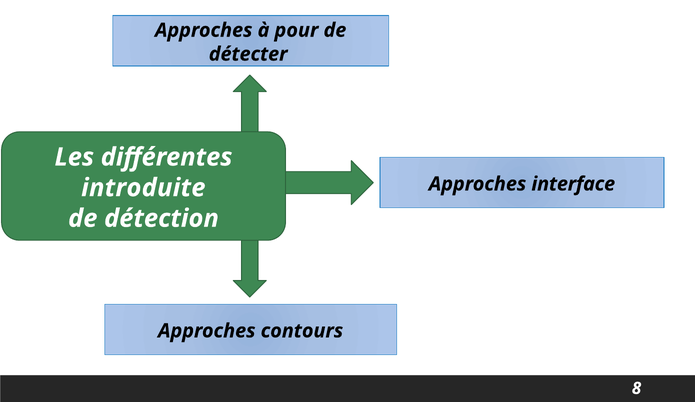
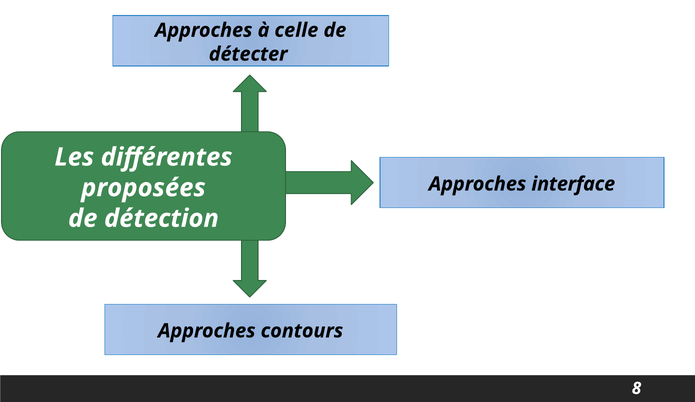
pour: pour -> celle (296, 30)
introduite: introduite -> proposées (143, 188)
